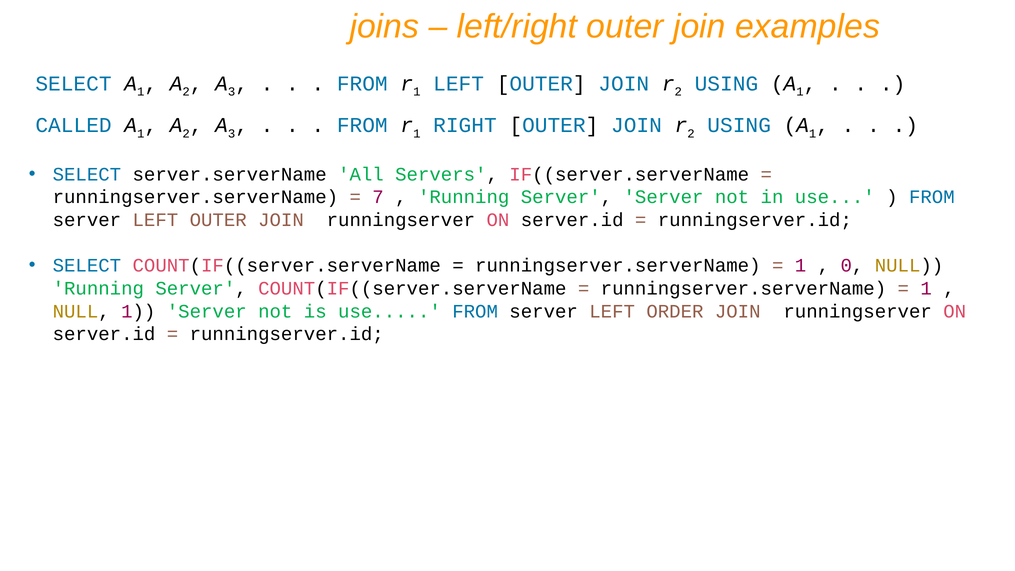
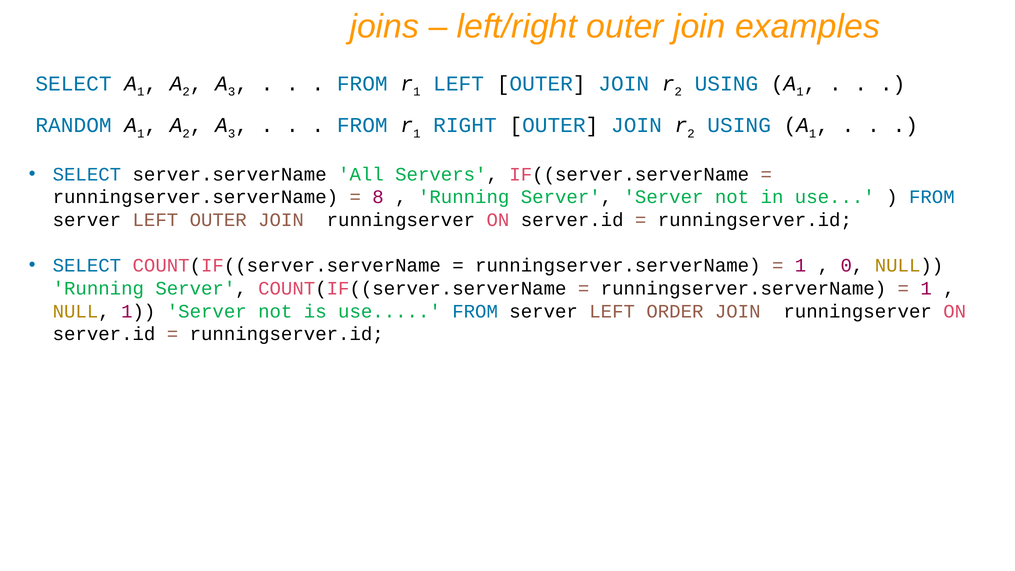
CALLED: CALLED -> RANDOM (74, 125)
7: 7 -> 8 (378, 197)
